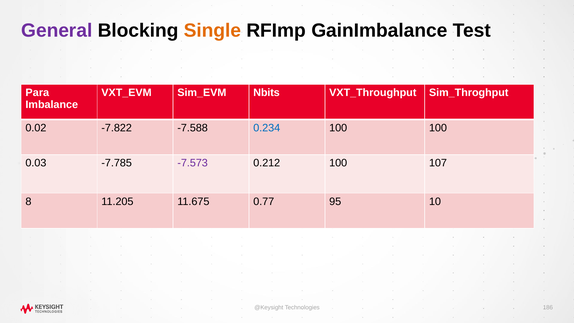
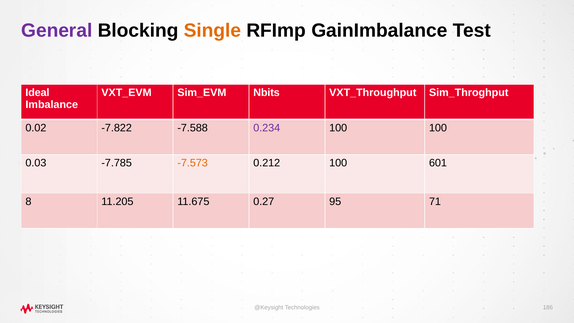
Para: Para -> Ideal (37, 93)
0.234 colour: blue -> purple (267, 128)
-7.573 colour: purple -> orange (193, 163)
107: 107 -> 601 (438, 163)
0.77: 0.77 -> 0.27 (264, 201)
10: 10 -> 71 (435, 201)
